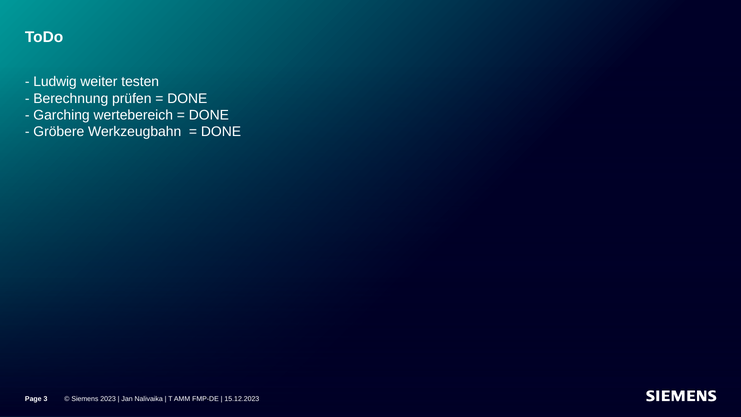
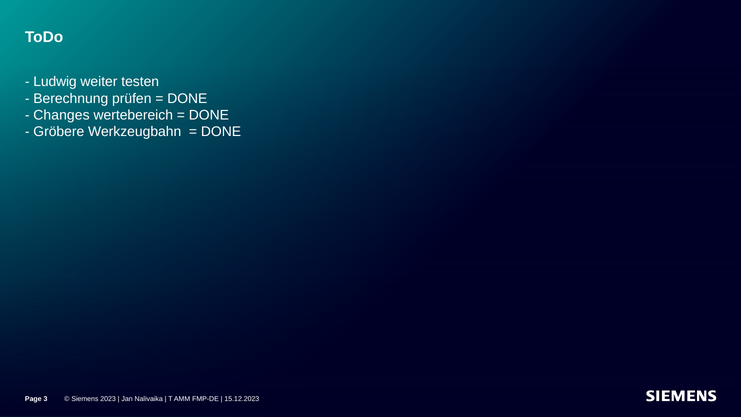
Garching: Garching -> Changes (61, 115)
